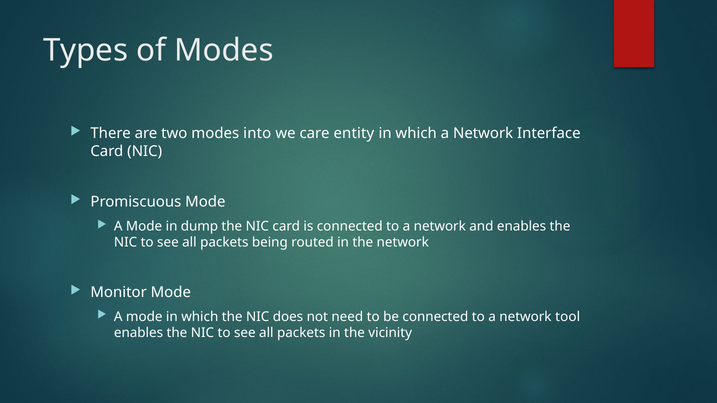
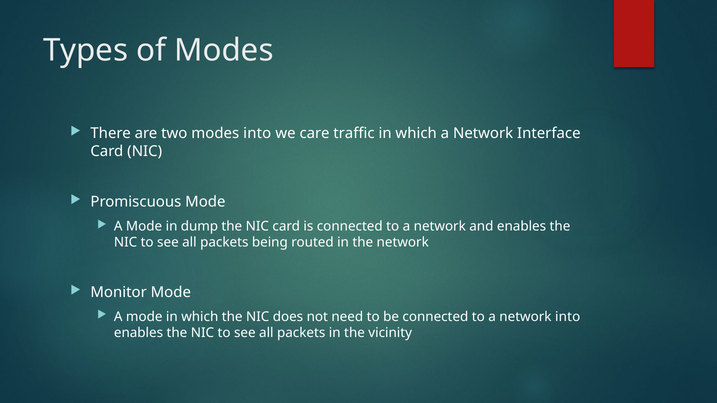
entity: entity -> traffic (354, 133)
network tool: tool -> into (568, 317)
